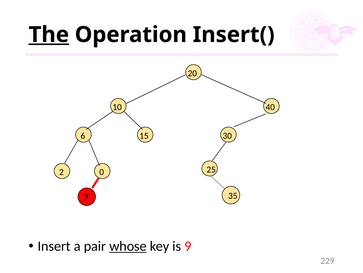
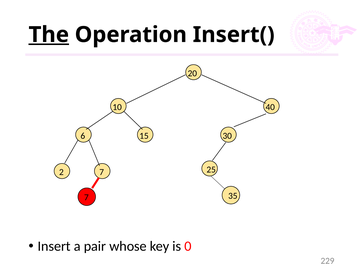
2 0: 0 -> 7 (102, 172)
whose underline: present -> none (128, 246)
9: 9 -> 0 (188, 246)
